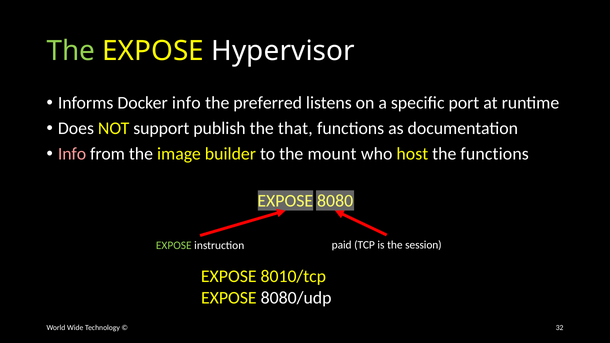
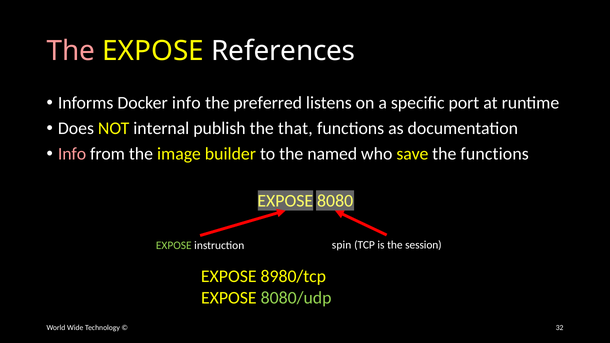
The colour: light green -> pink (71, 51)
Hypervisor: Hypervisor -> References (283, 51)
support: support -> internal (161, 129)
mount: mount -> named (332, 154)
host: host -> save (412, 154)
paid: paid -> spin (342, 245)
8010/tcp: 8010/tcp -> 8980/tcp (293, 276)
8080/udp colour: white -> light green (296, 298)
